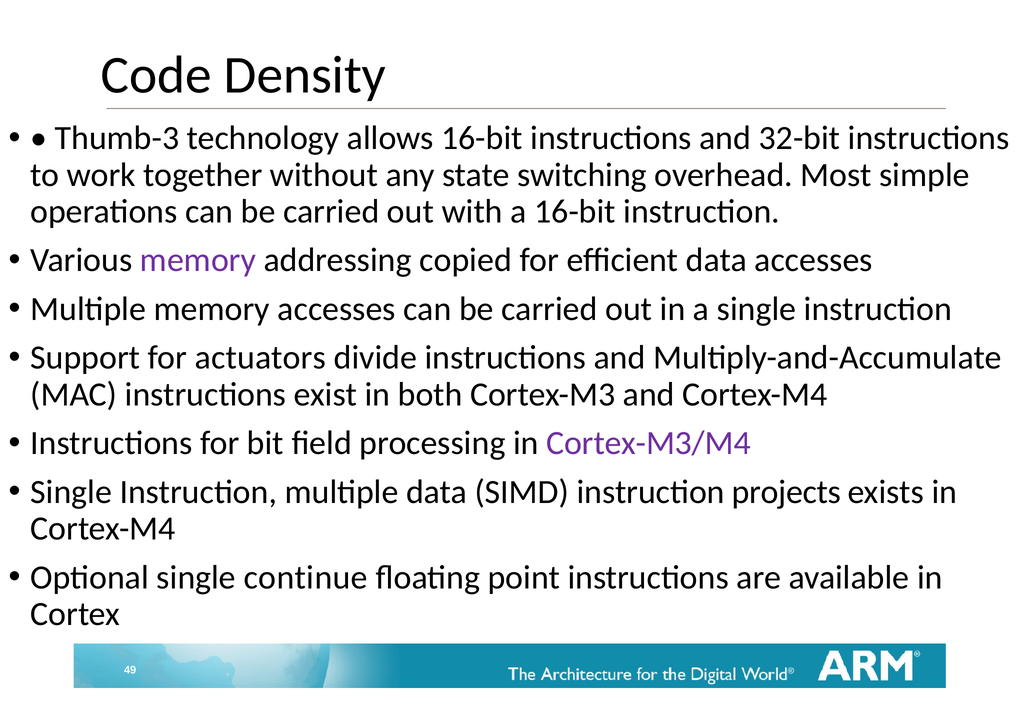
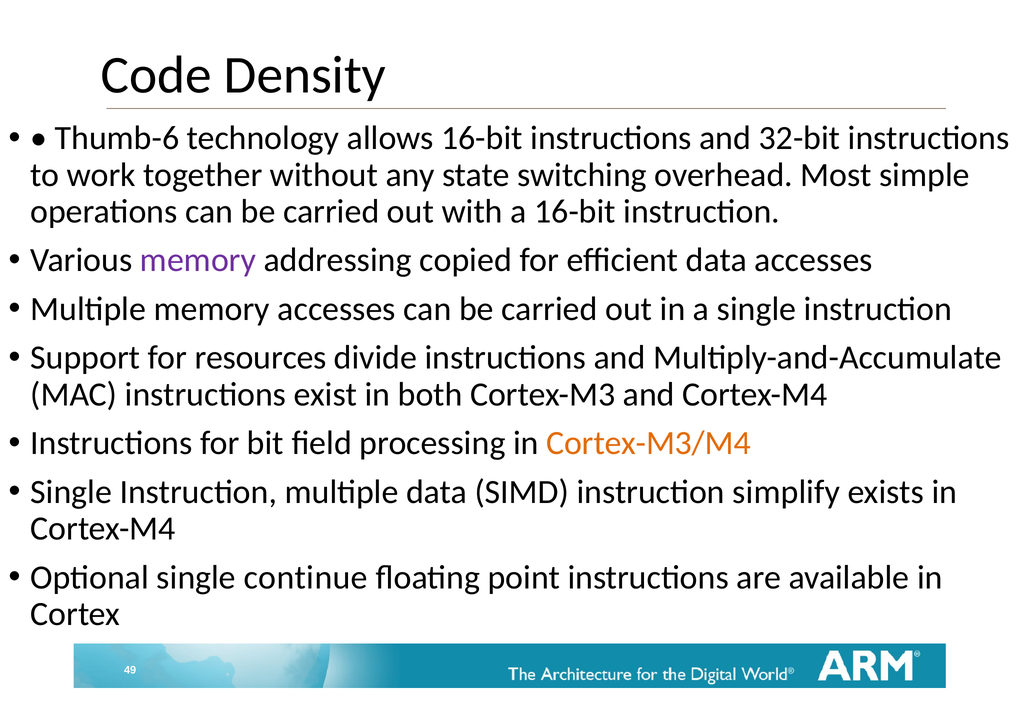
Thumb-3: Thumb-3 -> Thumb-6 (117, 138)
actuators: actuators -> resources (261, 358)
Cortex-M3/M4 colour: purple -> orange (649, 443)
projects: projects -> simplify (786, 492)
